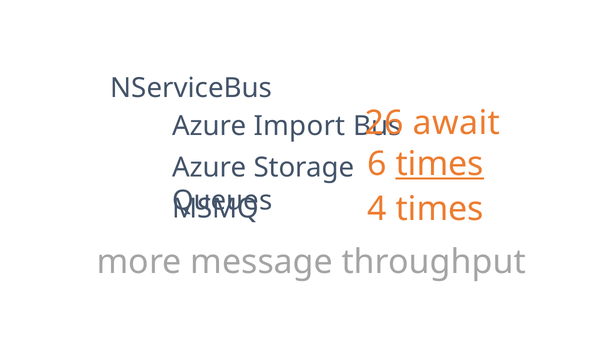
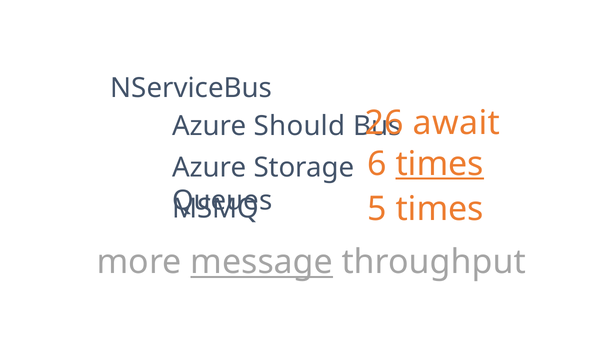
Import: Import -> Should (300, 126)
4: 4 -> 5 (377, 209)
message underline: none -> present (262, 262)
